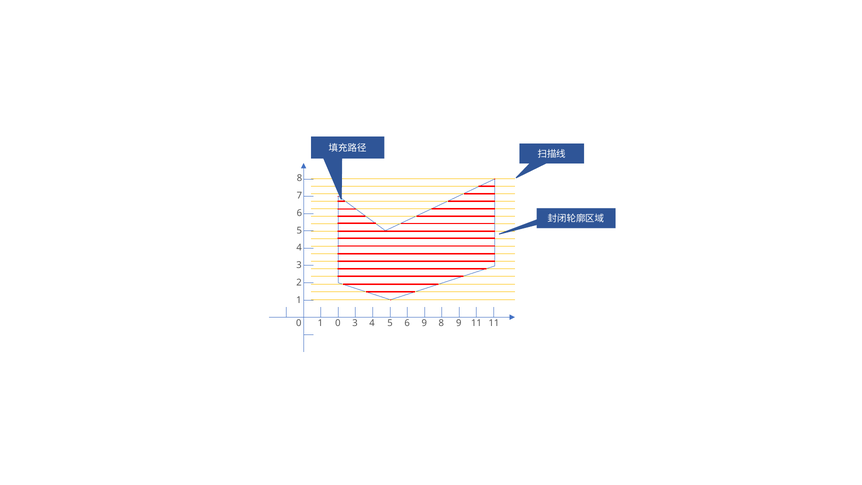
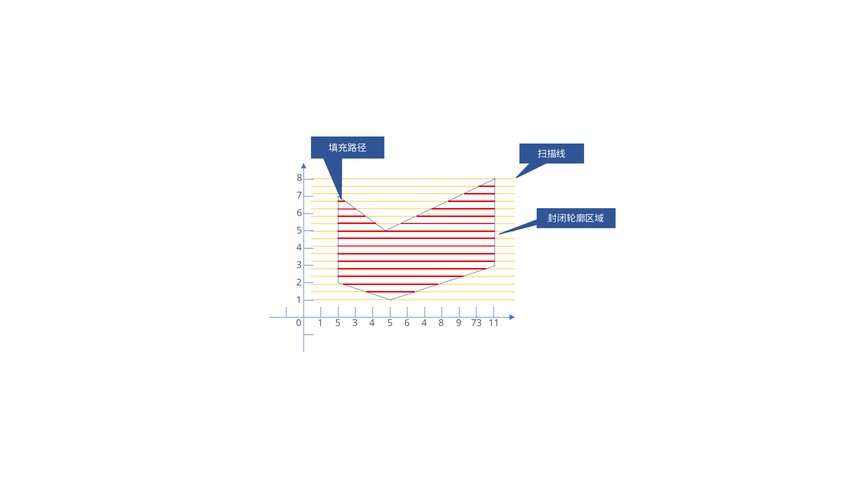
1 0: 0 -> 5 (338, 323)
6 9: 9 -> 4 (424, 323)
9 11: 11 -> 73 (476, 323)
